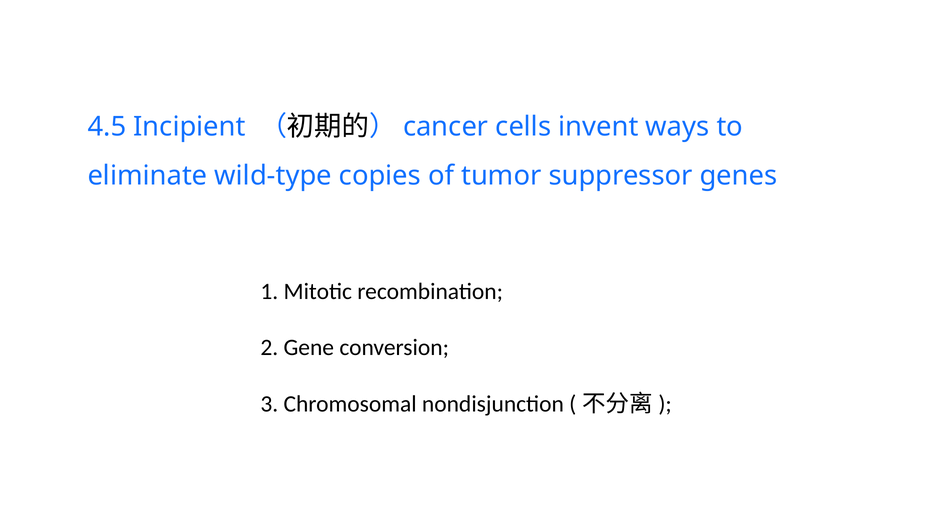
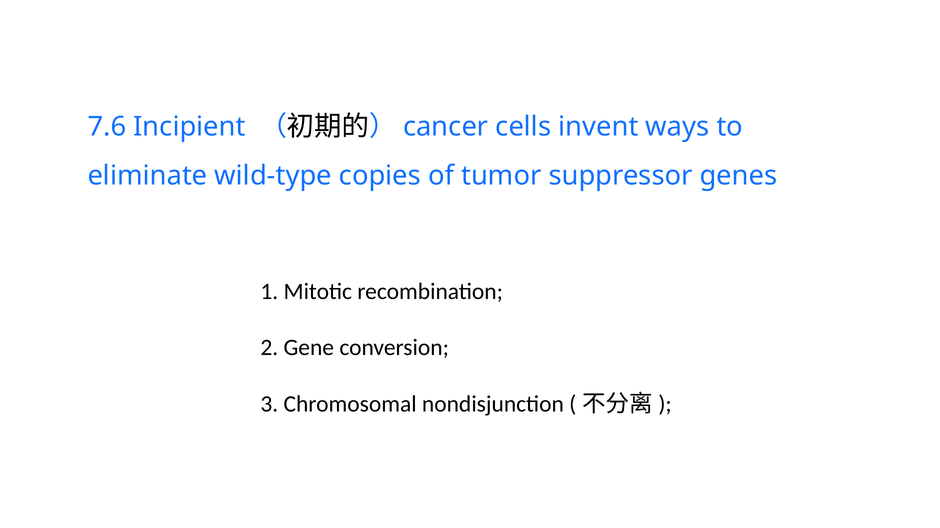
4.5: 4.5 -> 7.6 (107, 127)
